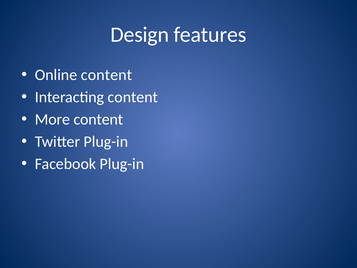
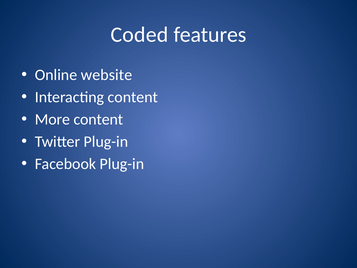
Design: Design -> Coded (140, 35)
Online content: content -> website (107, 75)
